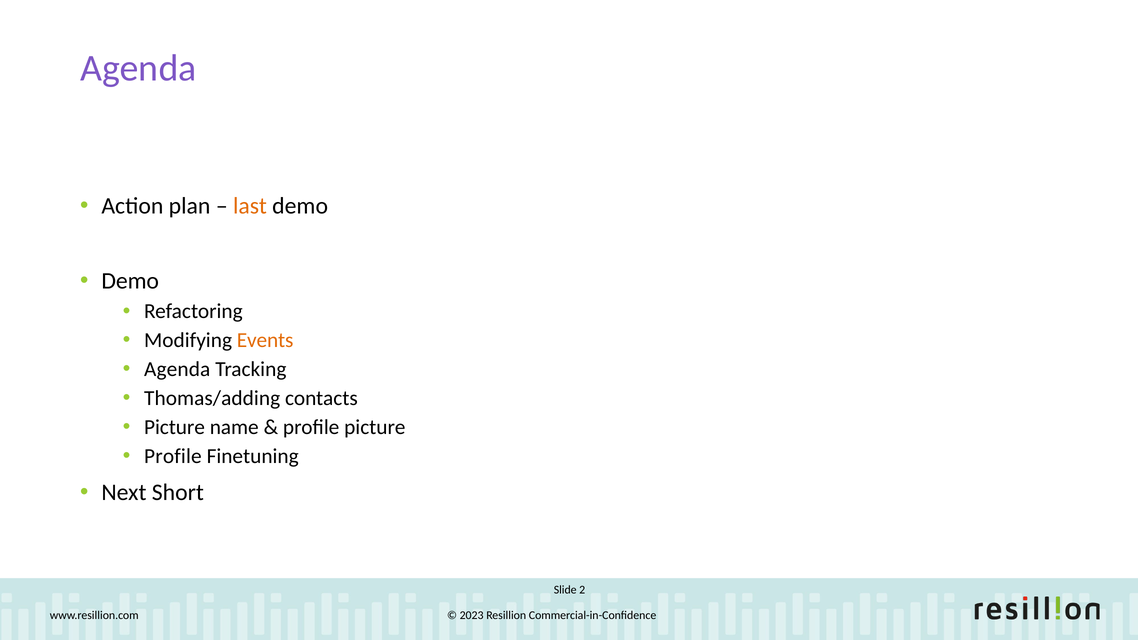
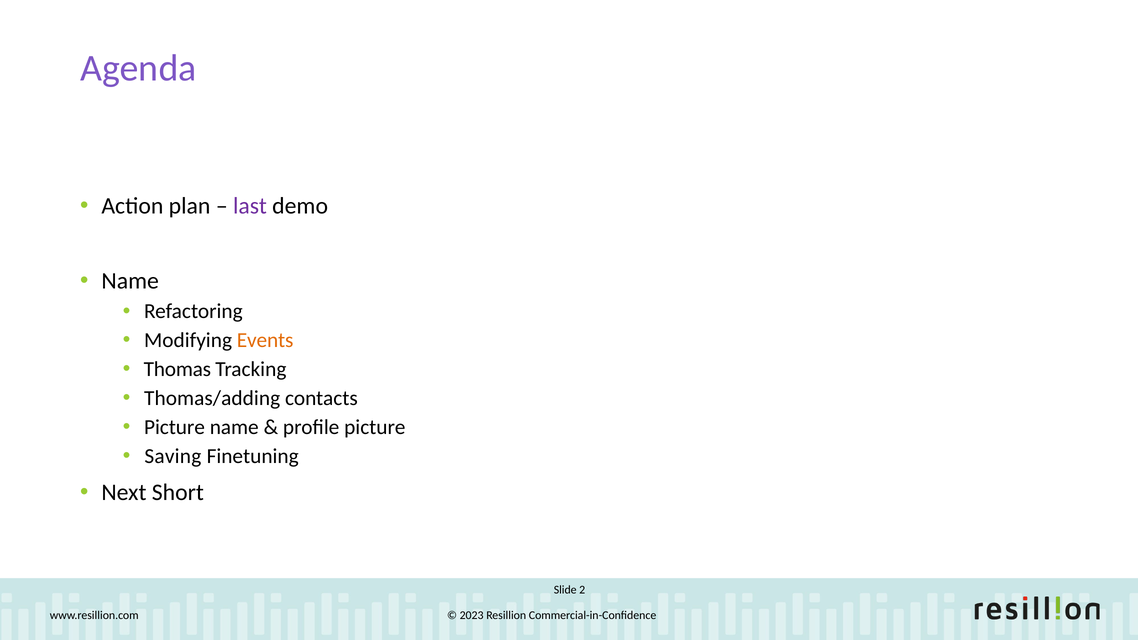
last colour: orange -> purple (250, 206)
Demo: Demo -> Name (130, 281)
Agenda: Agenda -> Thomas (177, 369)
Profile: Profile -> Saving (173, 456)
